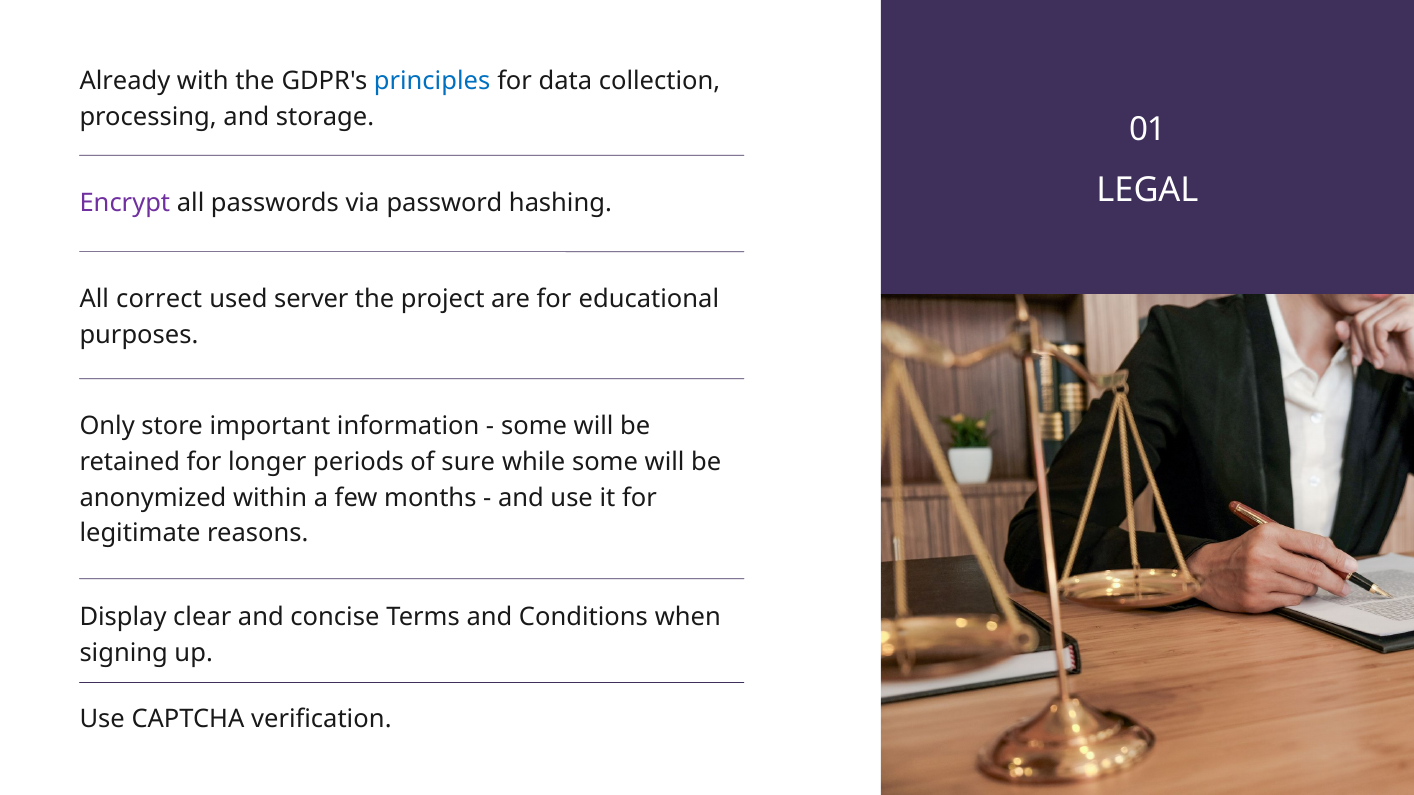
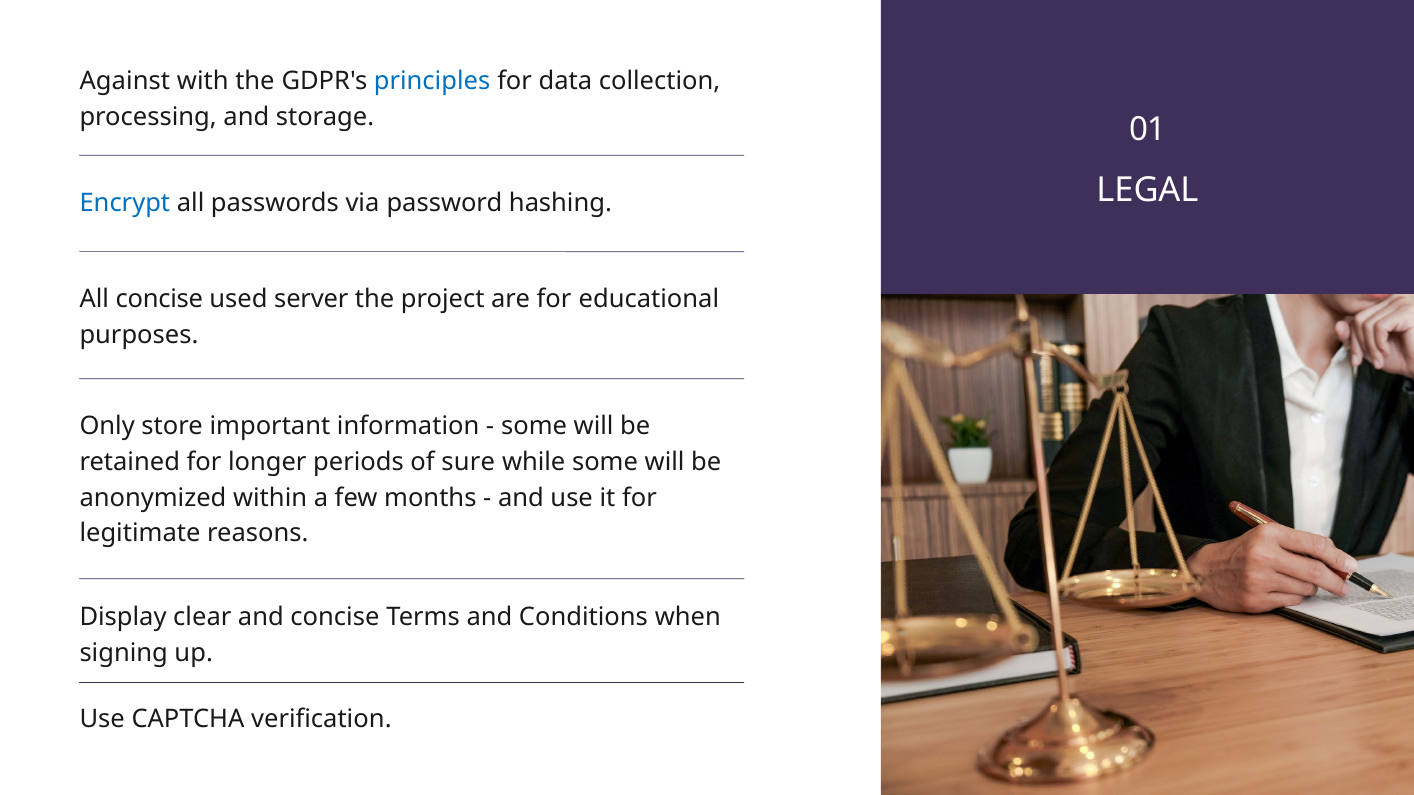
Already: Already -> Against (125, 81)
Encrypt colour: purple -> blue (125, 203)
All correct: correct -> concise (159, 299)
